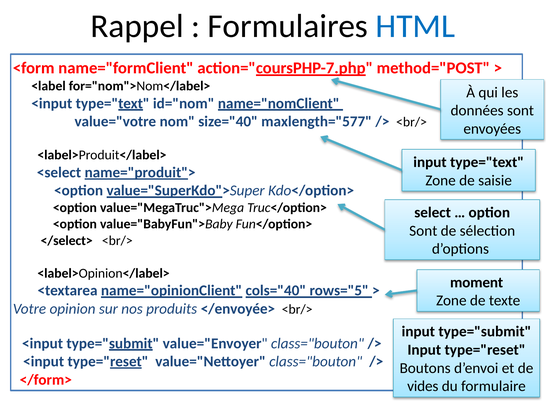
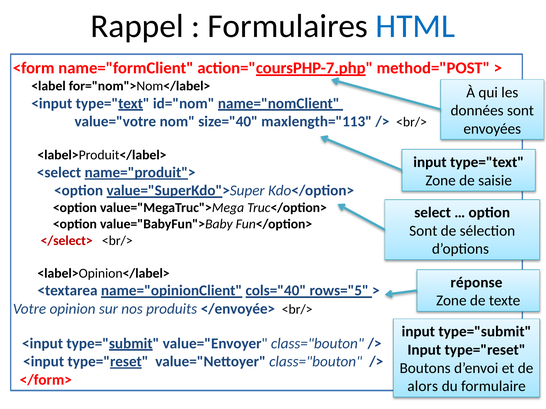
maxlength="577: maxlength="577 -> maxlength="113 (317, 122)
</select> colour: black -> red (67, 241)
moment: moment -> réponse (476, 283)
vides: vides -> alors (423, 387)
